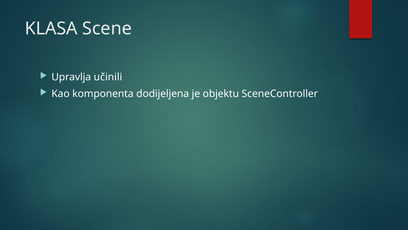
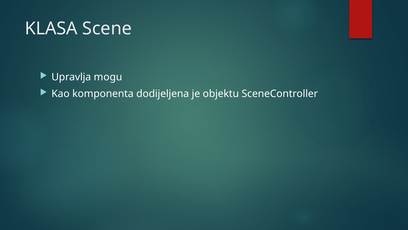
učinili: učinili -> mogu (108, 77)
